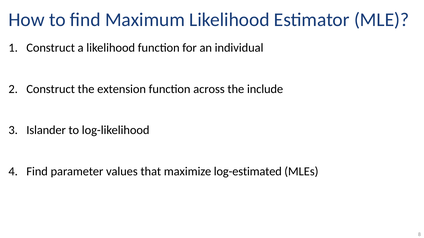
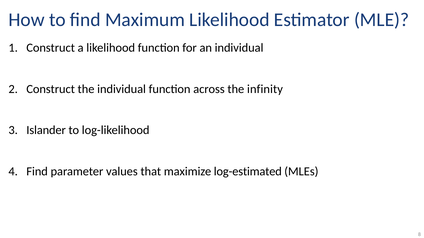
the extension: extension -> individual (122, 89)
include: include -> infinity (265, 89)
